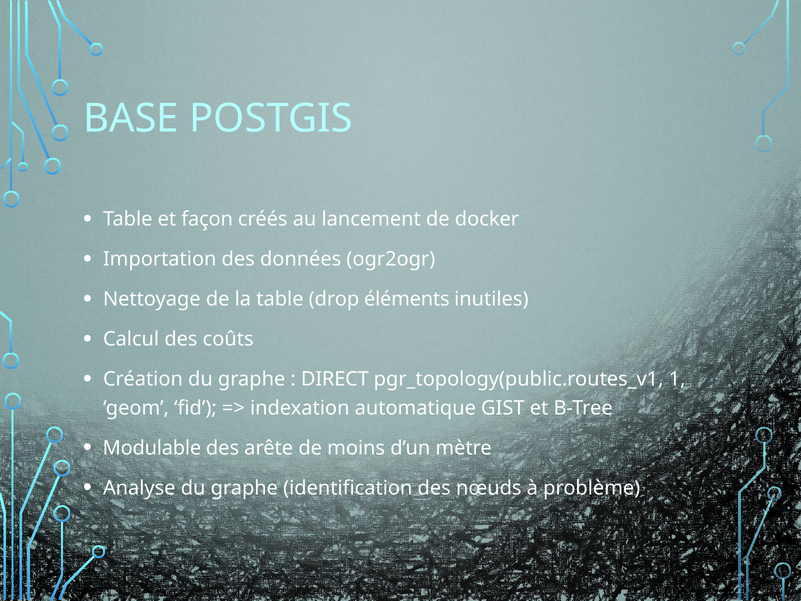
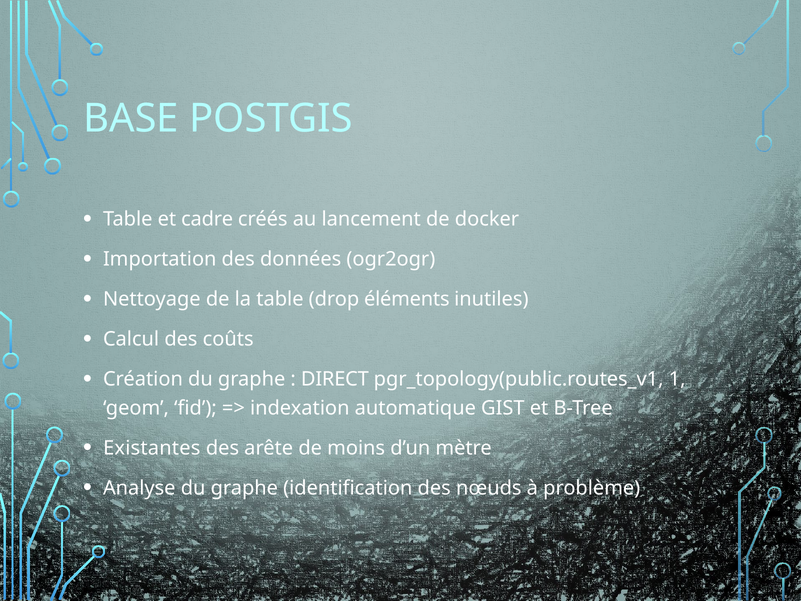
façon: façon -> cadre (207, 219)
Modulable: Modulable -> Existantes (152, 448)
